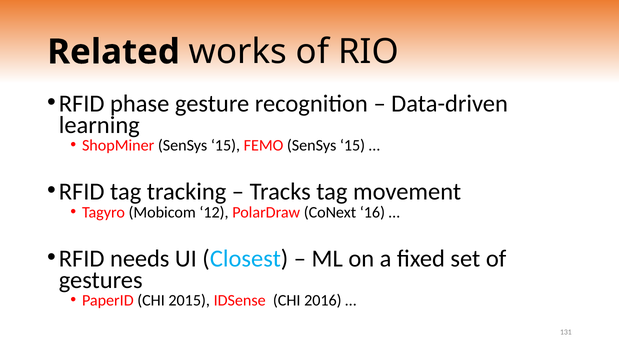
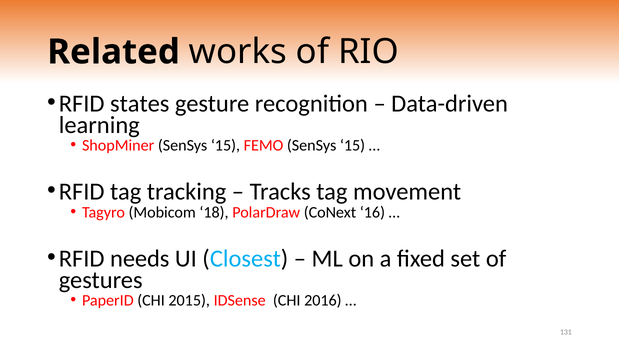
phase: phase -> states (140, 104)
12: 12 -> 18 (214, 213)
